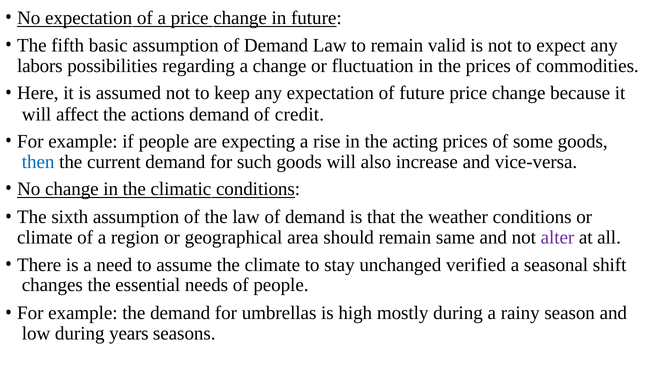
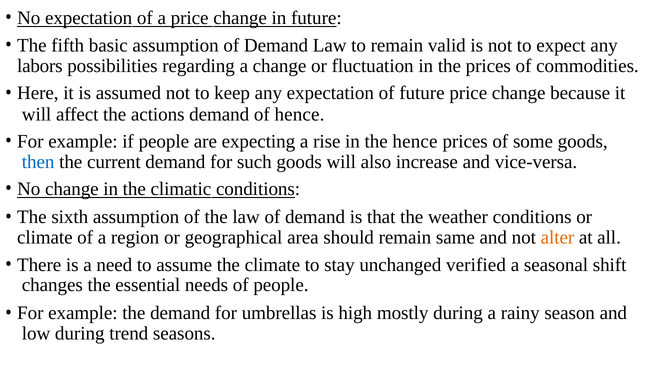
of credit: credit -> hence (299, 114)
the acting: acting -> hence (415, 141)
alter colour: purple -> orange (557, 237)
years: years -> trend (129, 333)
